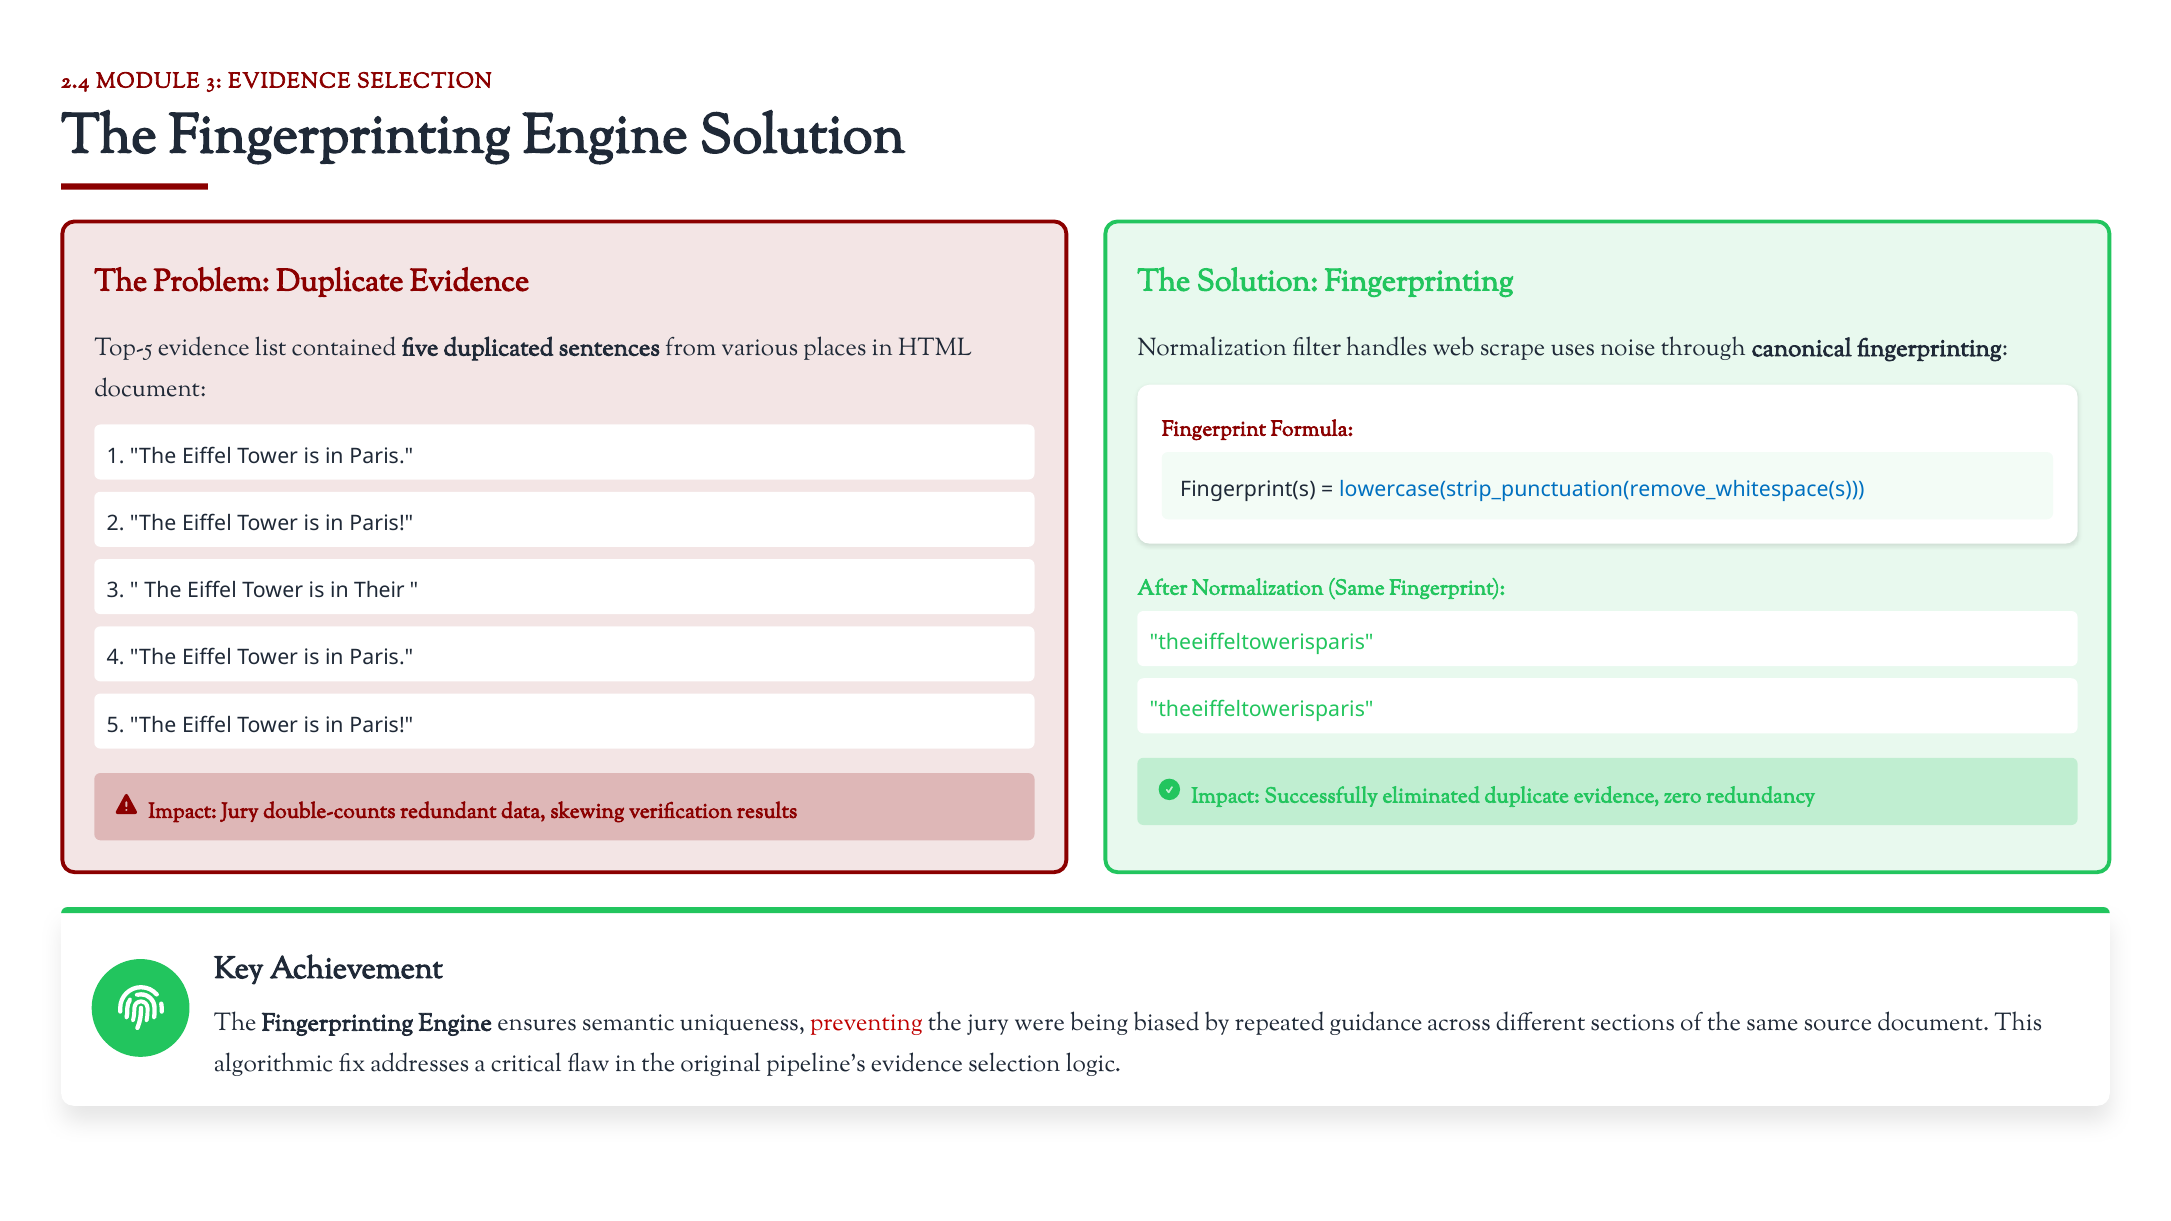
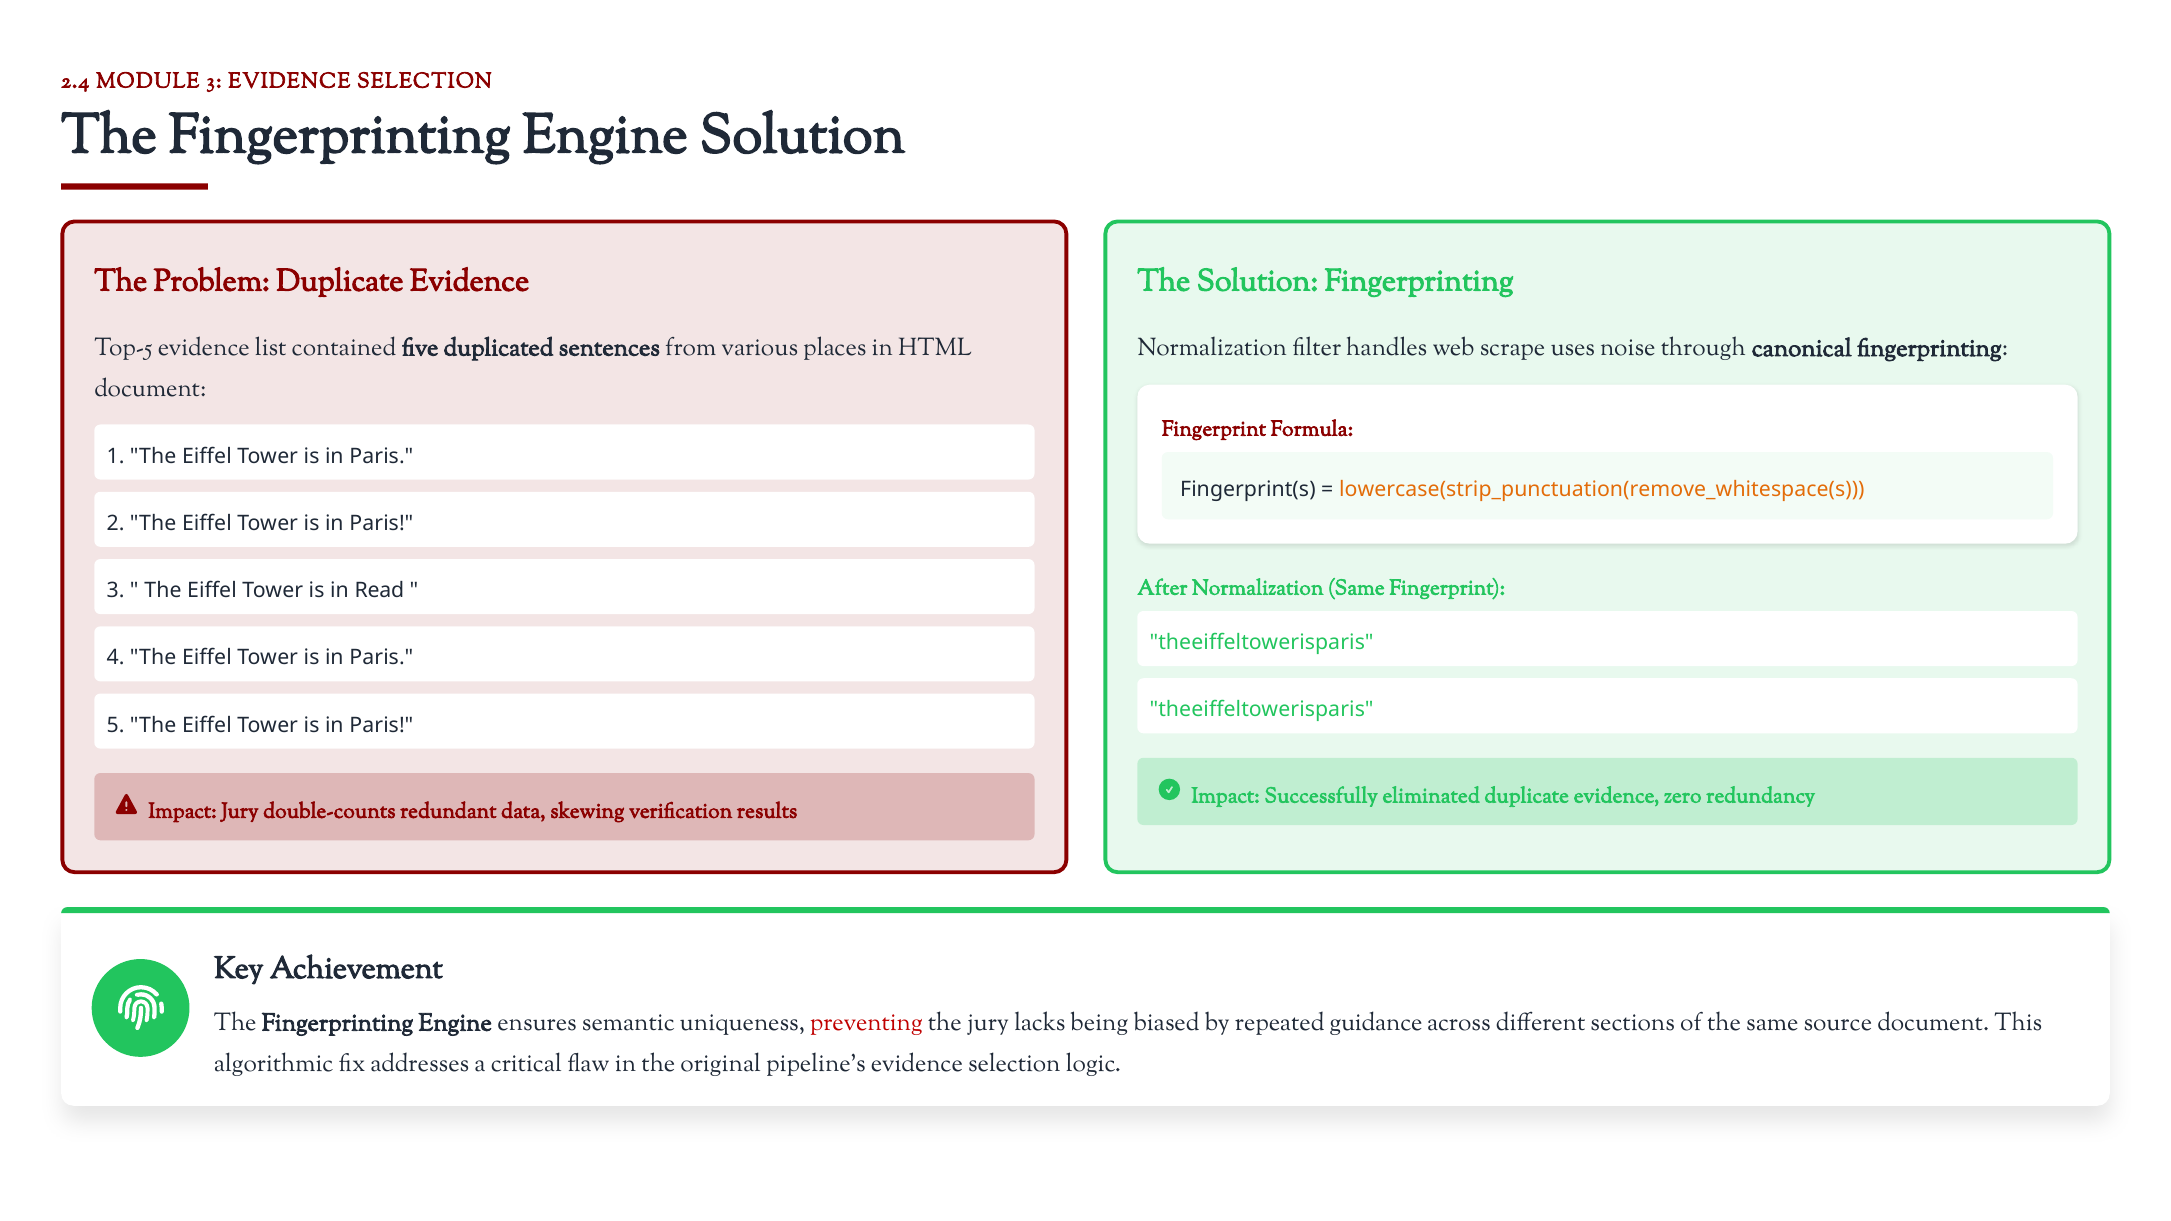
lowercase(strip_punctuation(remove_whitespace(s colour: blue -> orange (1602, 490)
Their: Their -> Read (379, 591)
were: were -> lacks (1040, 1023)
